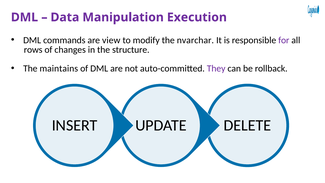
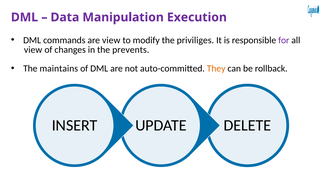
nvarchar: nvarchar -> priviliges (195, 40)
rows: rows -> view (33, 50)
structure: structure -> prevents (131, 50)
They colour: purple -> orange (216, 69)
